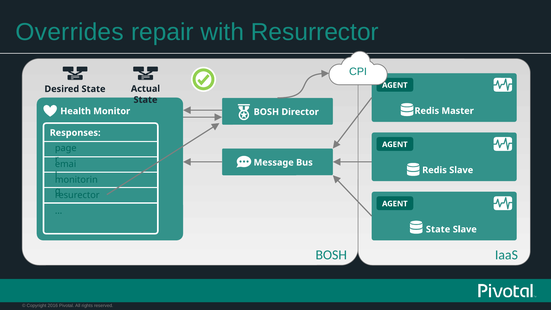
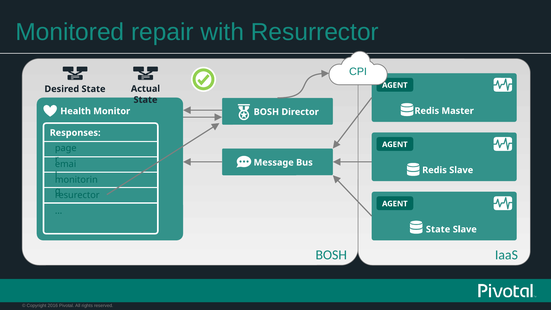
Overrides: Overrides -> Monitored (70, 32)
